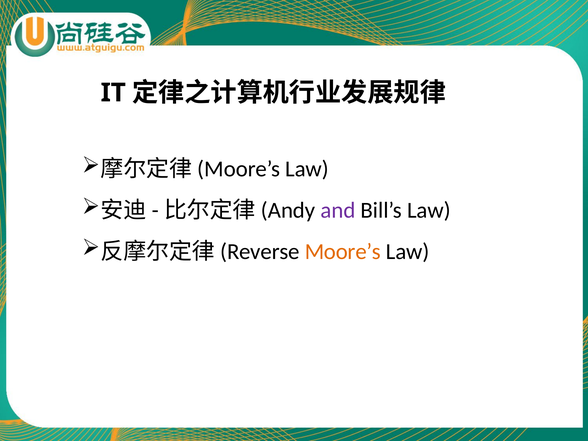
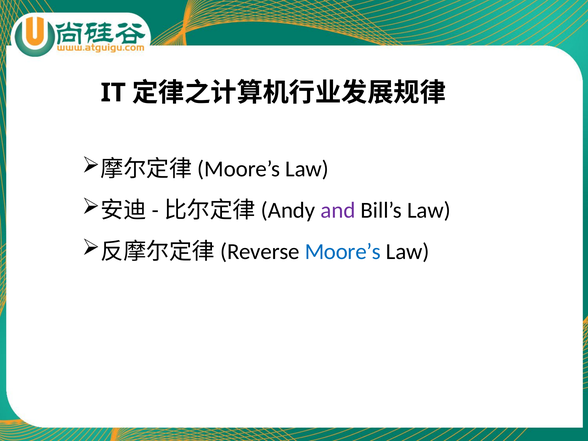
Moore’s colour: orange -> blue (343, 251)
